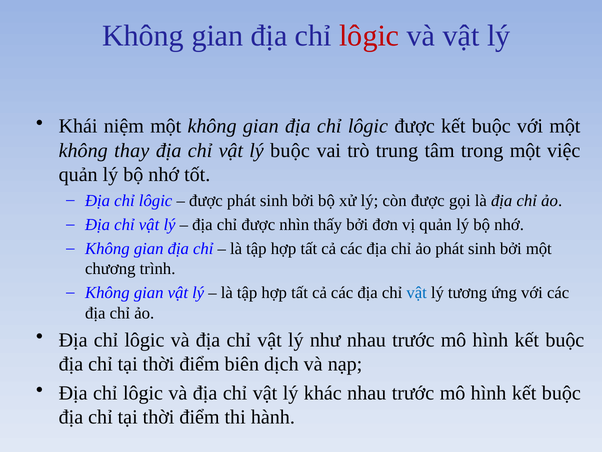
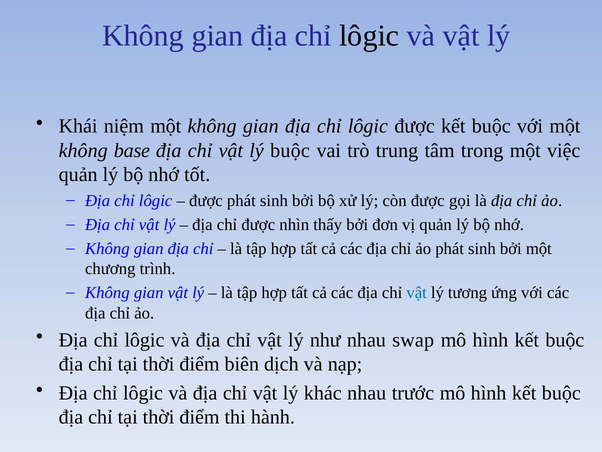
lôgic colour: red -> black (369, 36)
thay: thay -> base (132, 150)
như nhau trước: trước -> swap (413, 340)
